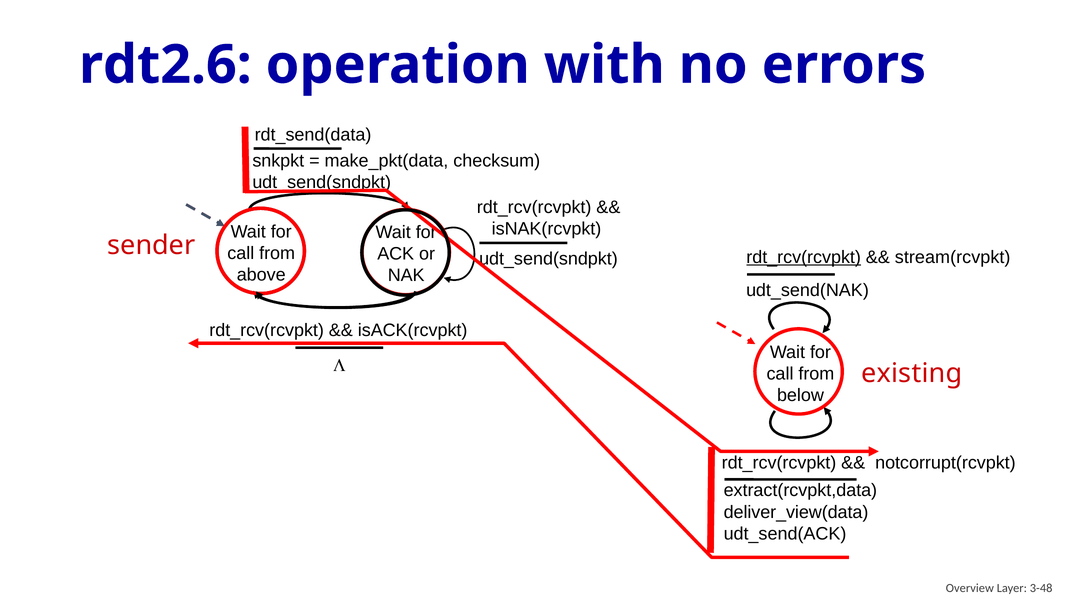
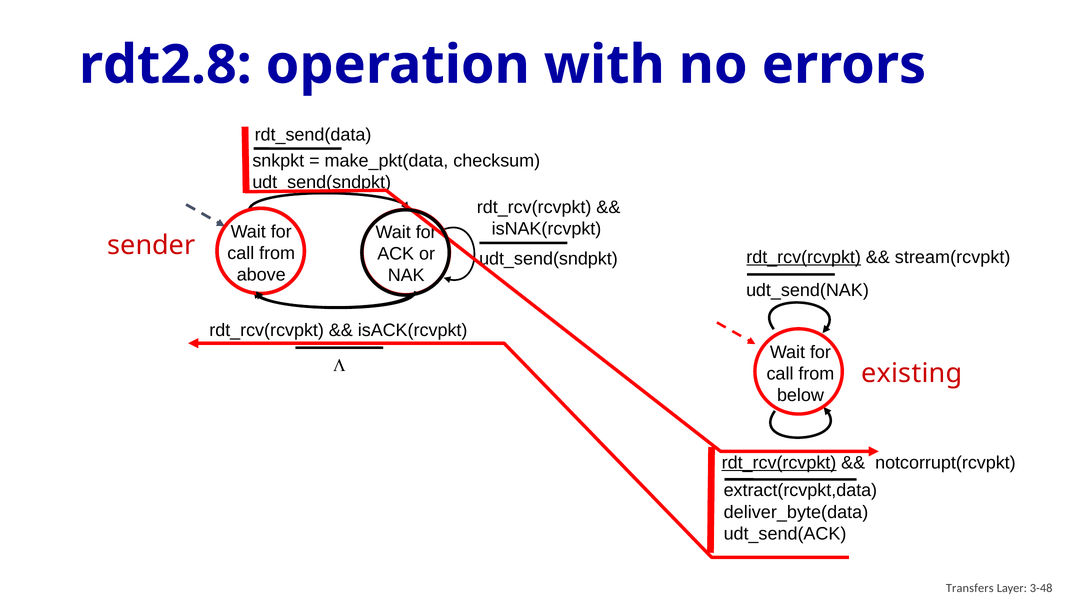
rdt2.6: rdt2.6 -> rdt2.8 (165, 65)
rdt_rcv(rcvpkt underline: none -> present (779, 463)
deliver_view(data: deliver_view(data -> deliver_byte(data (796, 512)
Overview: Overview -> Transfers (970, 588)
